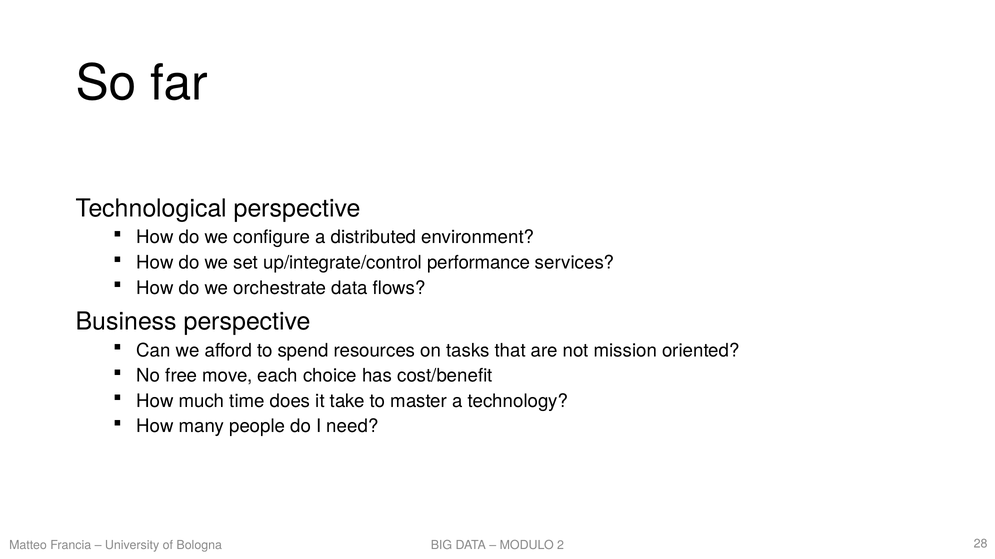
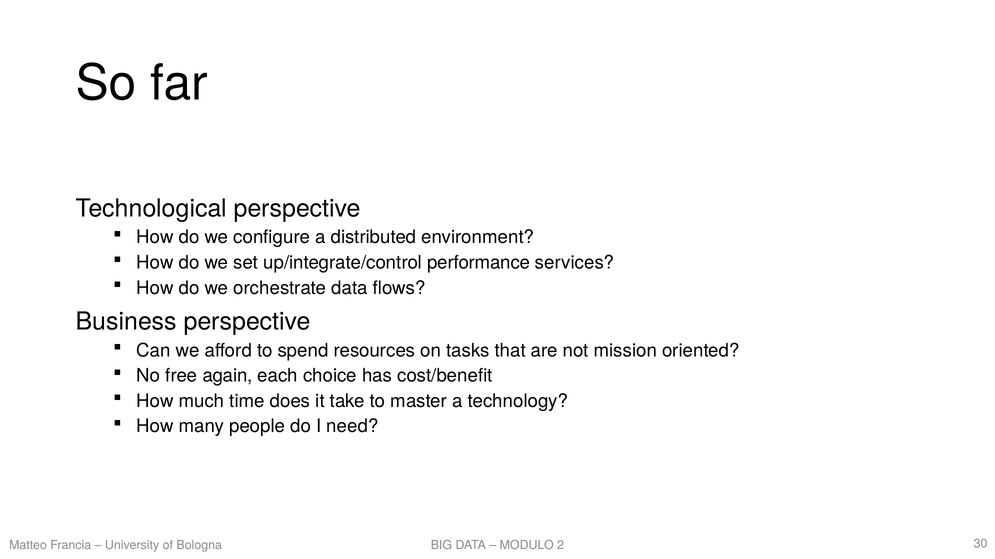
move: move -> again (228, 376)
28: 28 -> 30 (981, 544)
